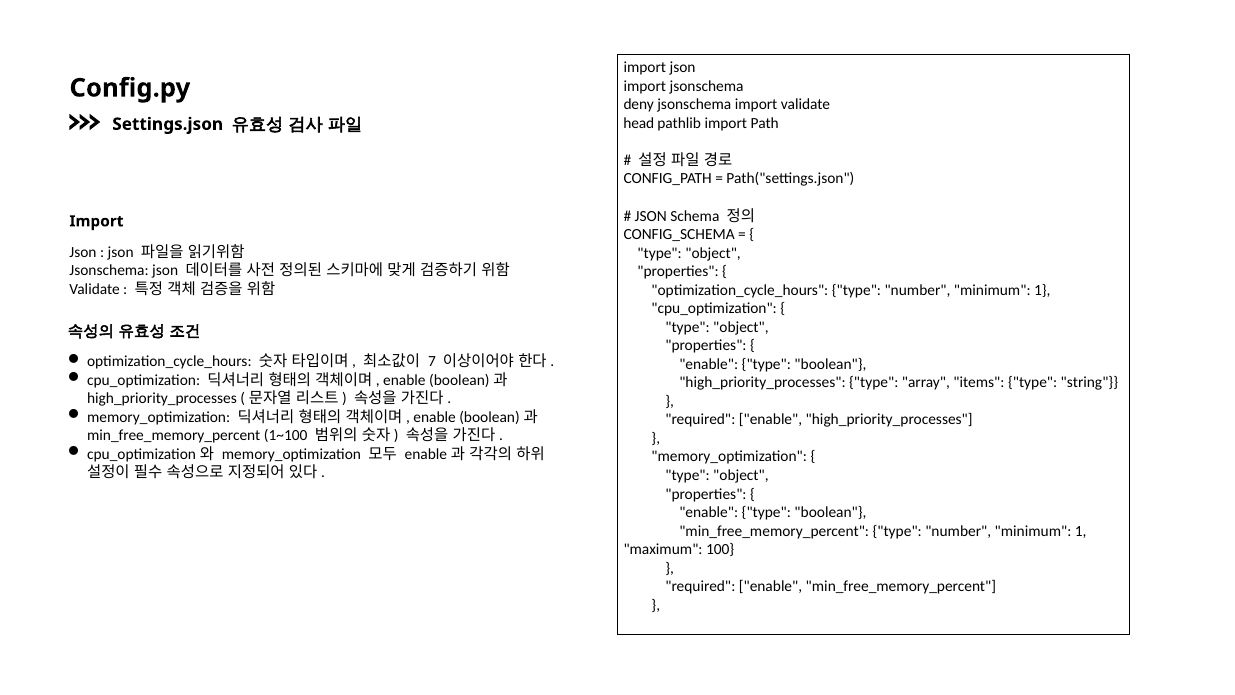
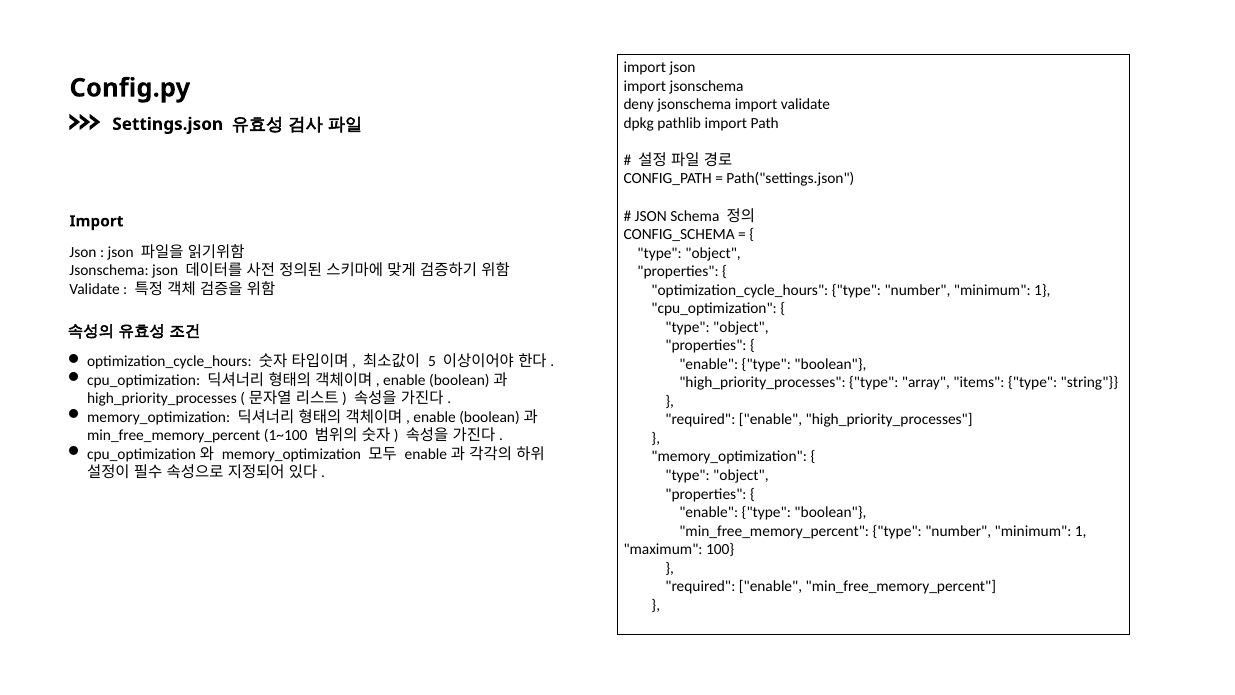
head: head -> dpkg (639, 123)
7: 7 -> 5 (432, 361)
